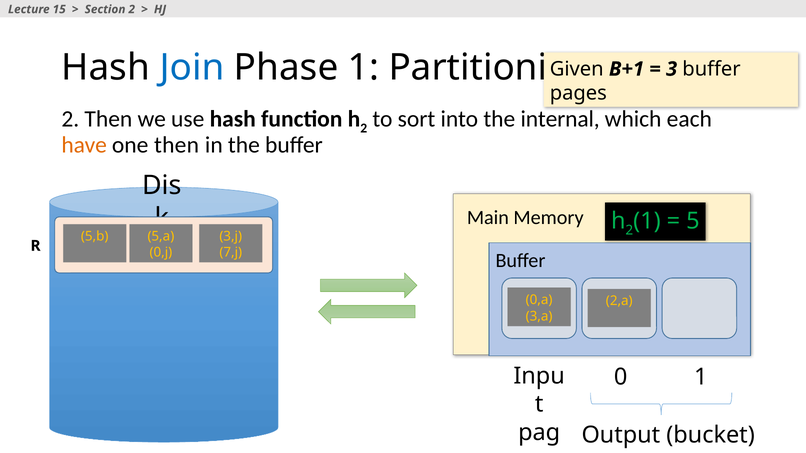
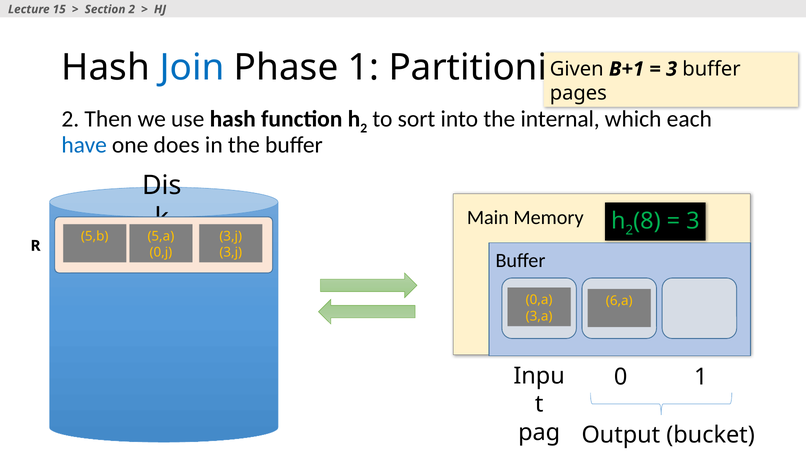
have colour: orange -> blue (84, 145)
one then: then -> does (177, 145)
2 1: 1 -> 8 (647, 221)
5: 5 -> 3 (693, 221)
7,j: 7,j -> 3,j (231, 252)
2,a: 2,a -> 6,a (619, 301)
